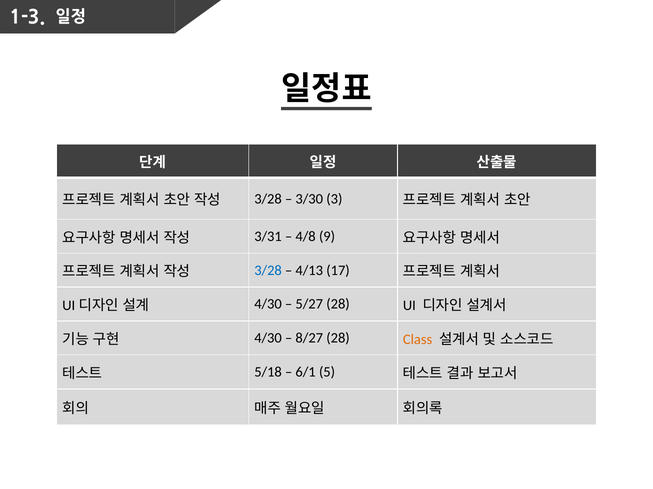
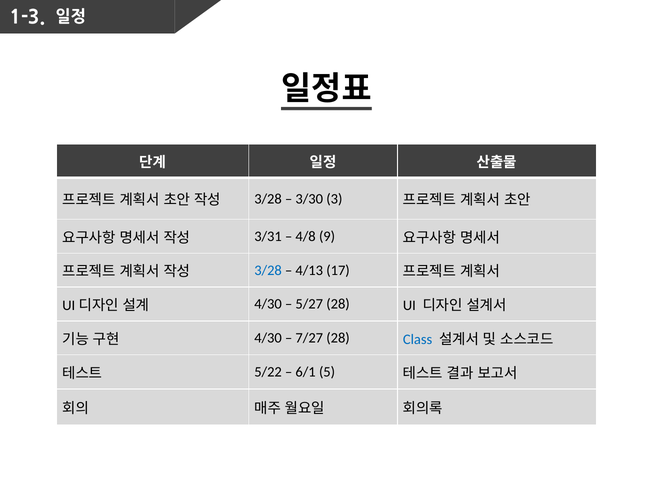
8/27: 8/27 -> 7/27 (309, 339)
Class colour: orange -> blue (418, 340)
5/18: 5/18 -> 5/22 (268, 373)
